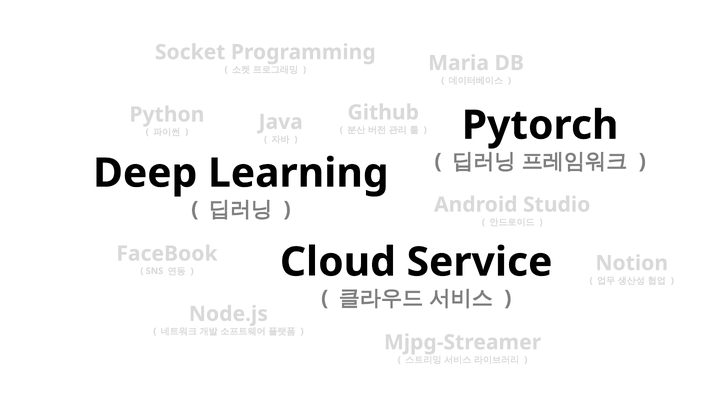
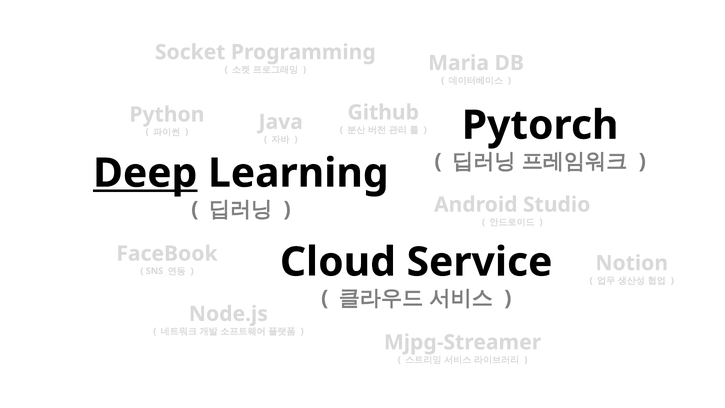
Deep underline: none -> present (145, 173)
